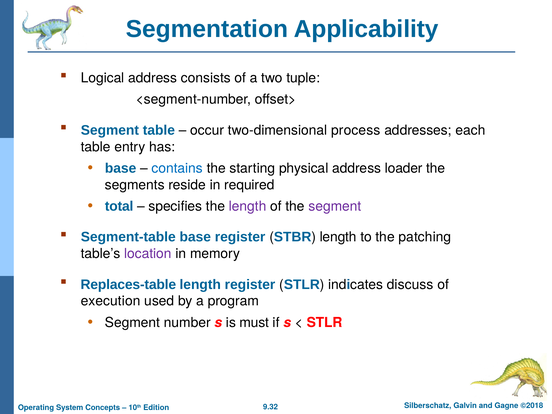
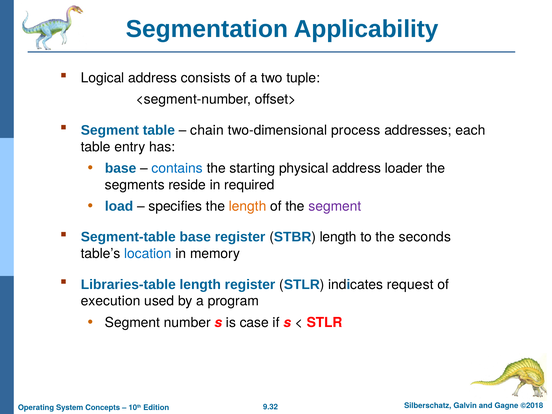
occur: occur -> chain (207, 130)
total: total -> load (119, 206)
length colour: purple -> orange (248, 206)
patching: patching -> seconds (425, 237)
location colour: purple -> blue (148, 254)
Replaces-table: Replaces-table -> Libraries-table (128, 285)
discuss: discuss -> request (410, 285)
must: must -> case (254, 322)
